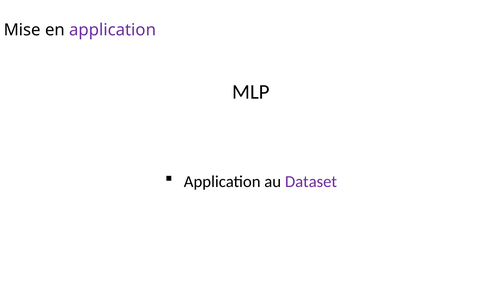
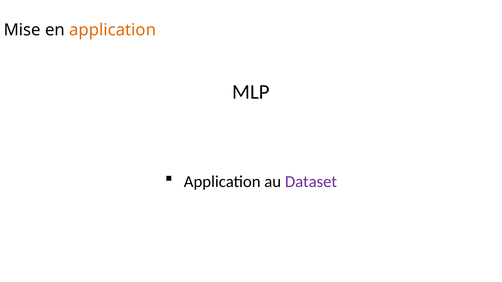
application colour: purple -> orange (113, 30)
